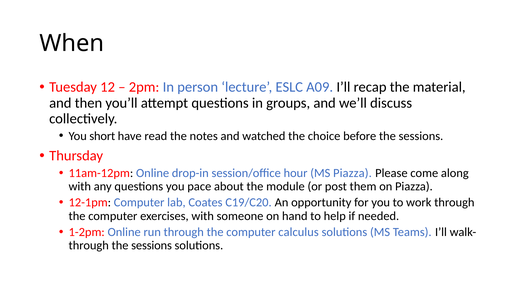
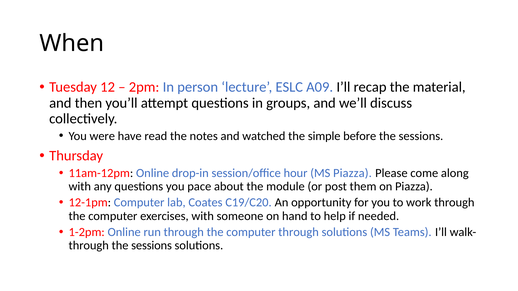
short: short -> were (102, 136)
choice: choice -> simple (324, 136)
computer calculus: calculus -> through (299, 232)
